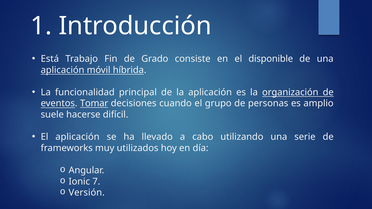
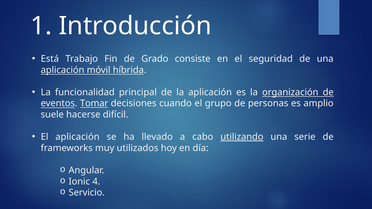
disponible: disponible -> seguridad (271, 59)
utilizando underline: none -> present (242, 137)
7: 7 -> 4 (96, 182)
Versión: Versión -> Servicio (87, 193)
